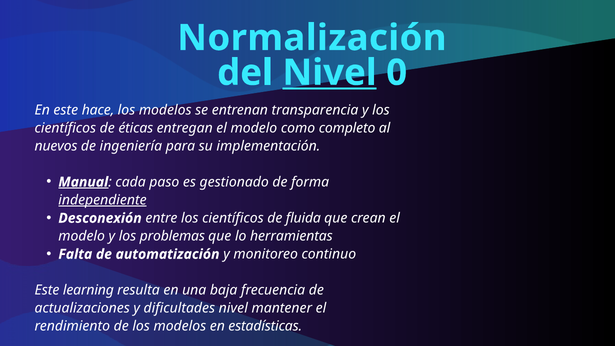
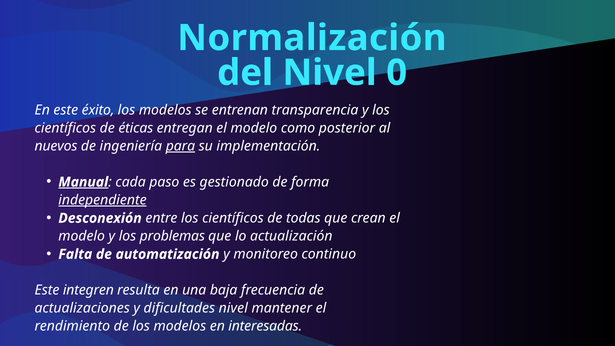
Nivel underline: present -> none (330, 73)
hace: hace -> éxito (98, 110)
completo: completo -> posterior (347, 128)
para underline: none -> present (180, 146)
fluida: fluida -> todas (303, 218)
herramientas: herramientas -> actualización (291, 236)
learning: learning -> integren (88, 290)
estadísticas: estadísticas -> interesadas (265, 326)
